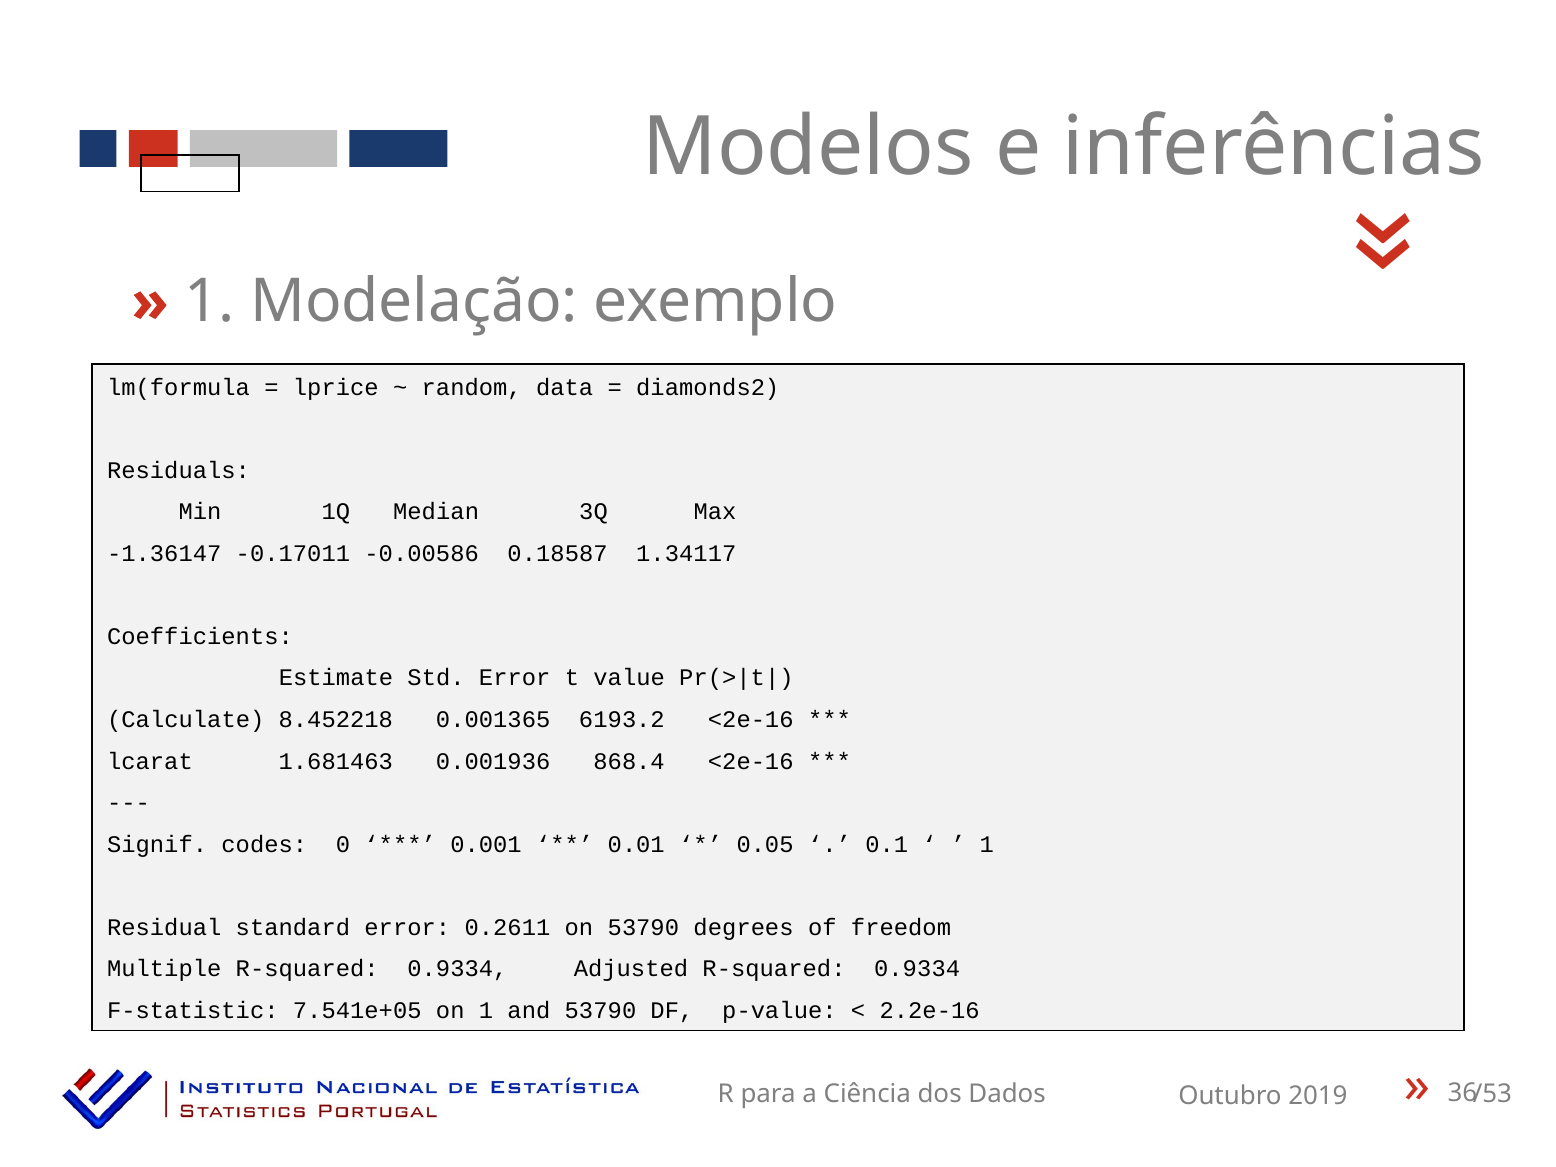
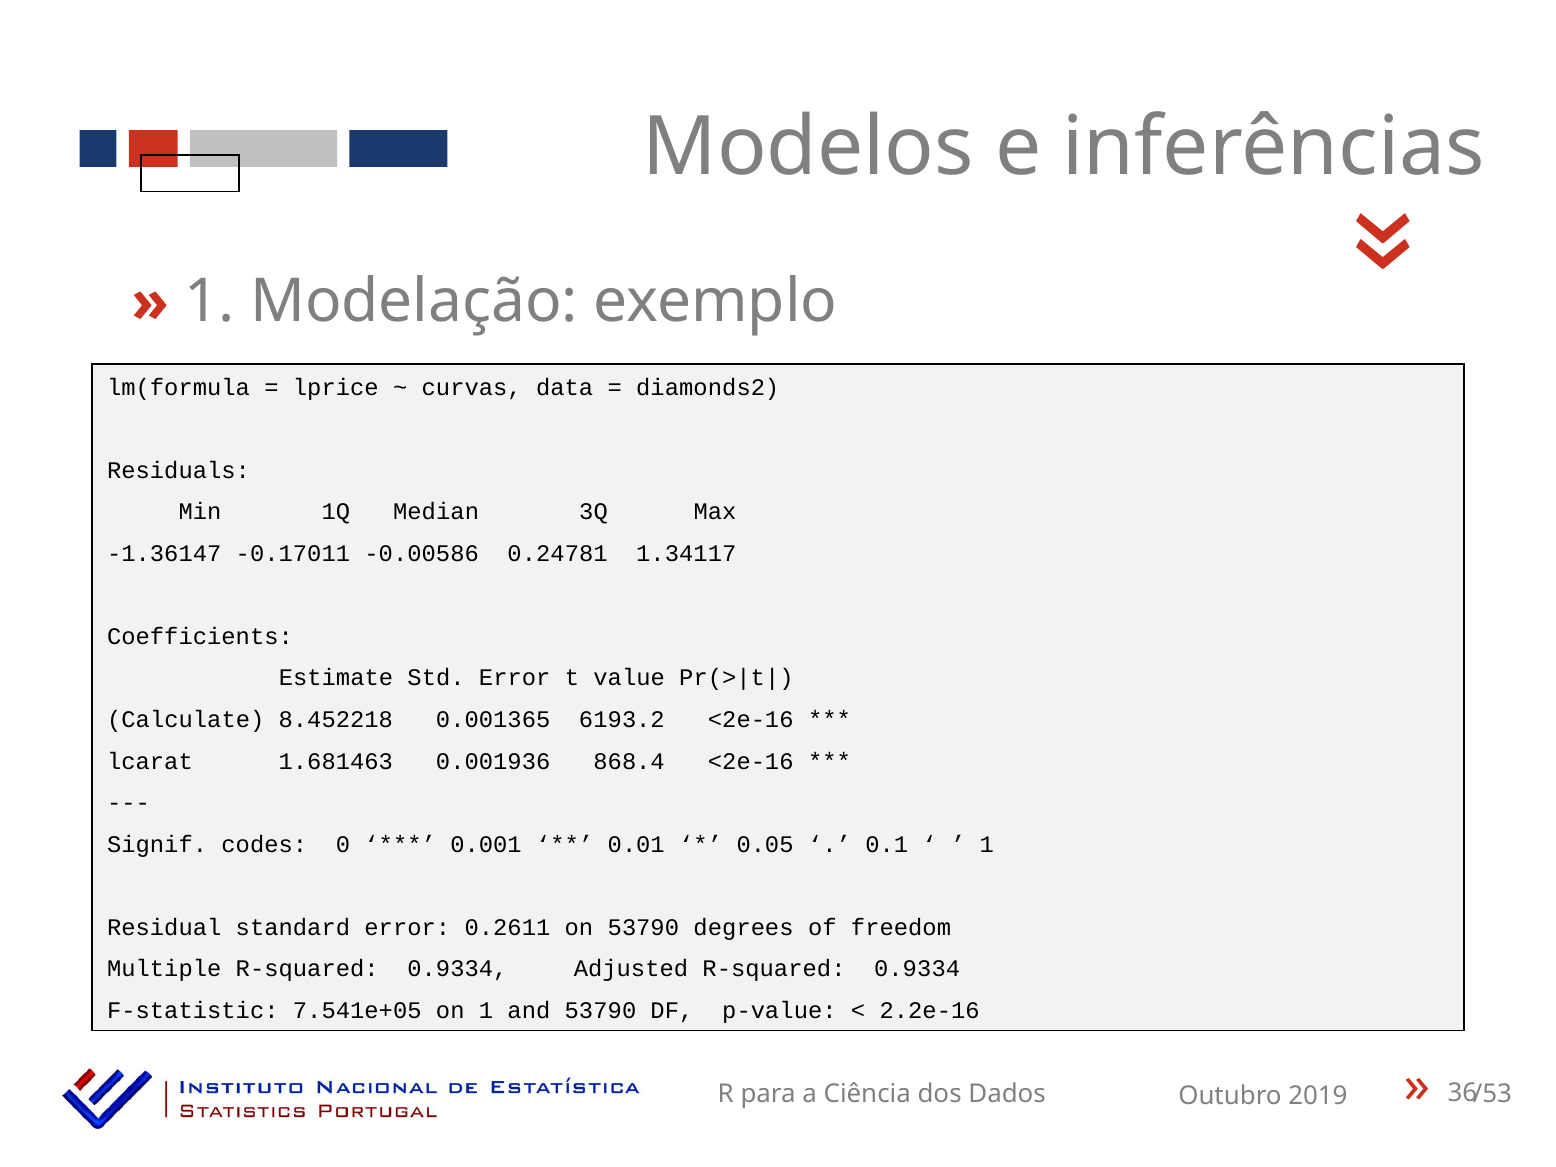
random: random -> curvas (472, 387)
0.18587: 0.18587 -> 0.24781 (558, 554)
